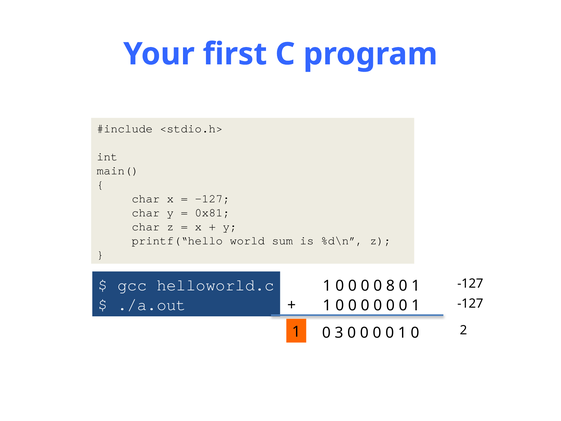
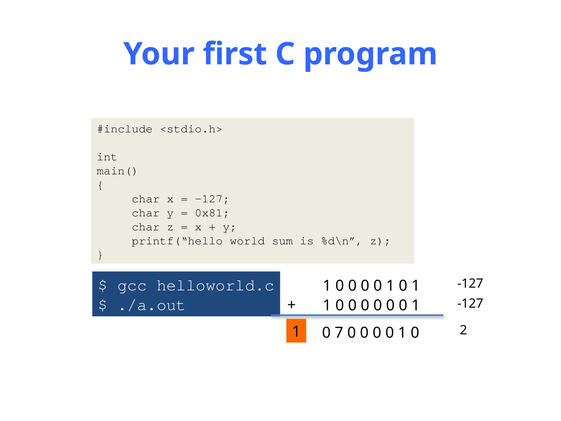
8: 8 -> 1 (390, 286)
3: 3 -> 7 (339, 333)
